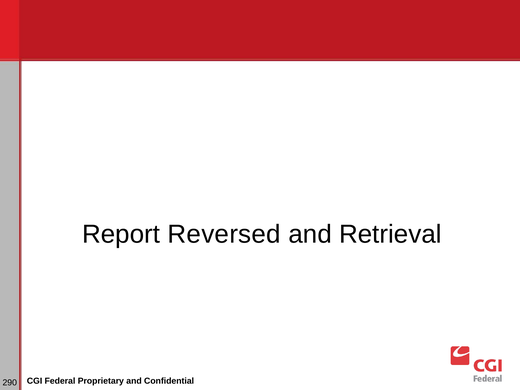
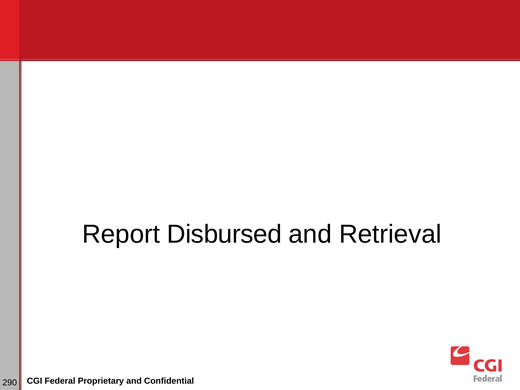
Reversed: Reversed -> Disbursed (224, 234)
